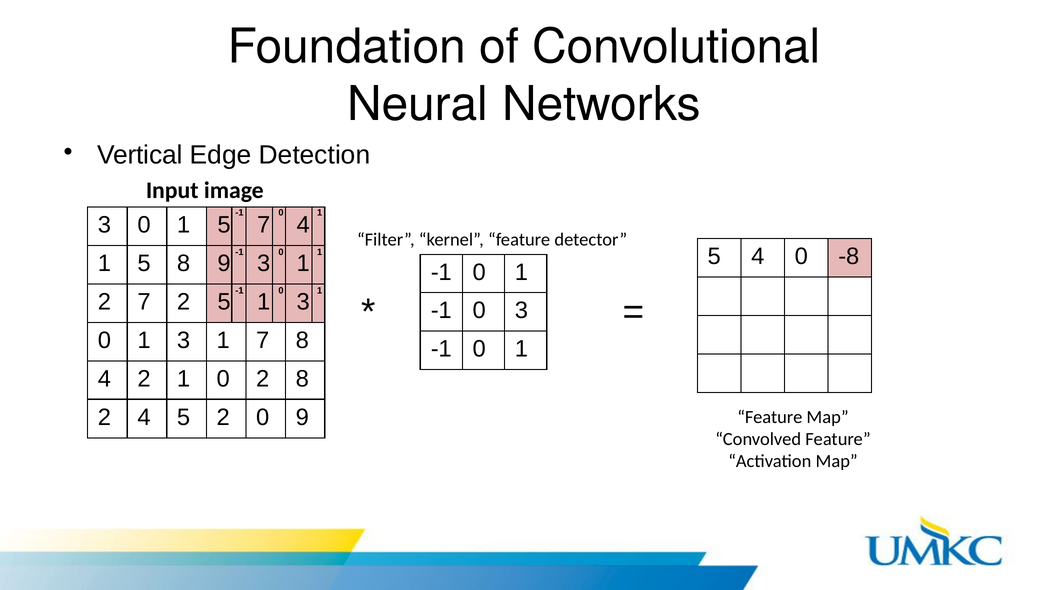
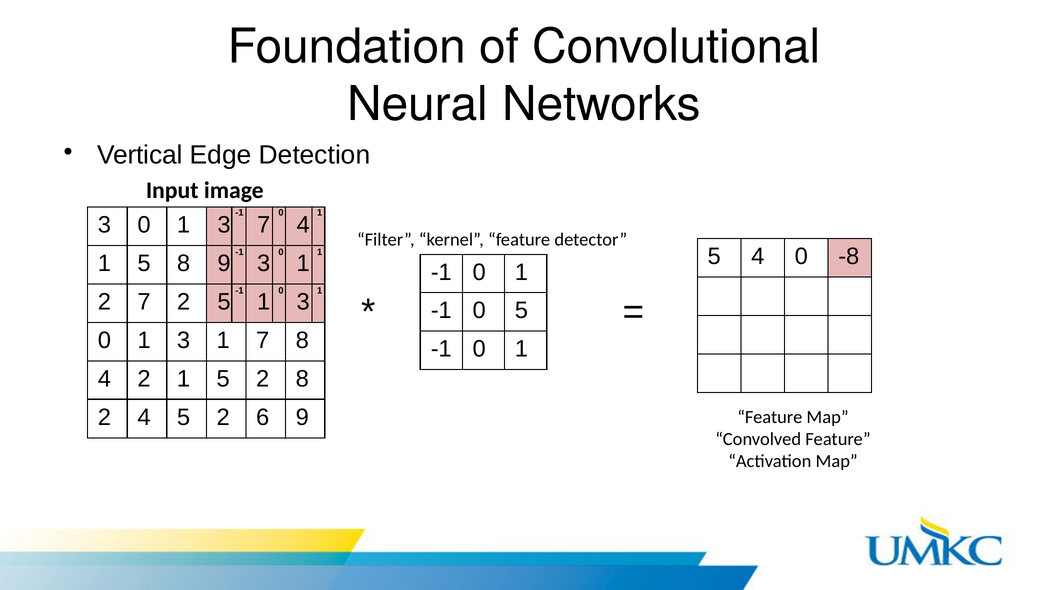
3 0 1 5: 5 -> 3 (224, 225)
-1 0 3: 3 -> 5 (521, 310)
2 1 0: 0 -> 5 (223, 379)
2 0: 0 -> 6 (263, 417)
